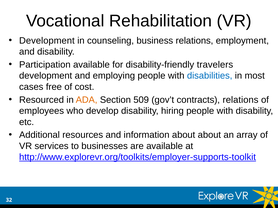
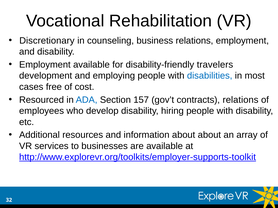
Development: Development -> Discretionary (47, 41)
Participation: Participation -> Employment (45, 65)
ADA colour: orange -> blue (87, 100)
509: 509 -> 157 (141, 100)
